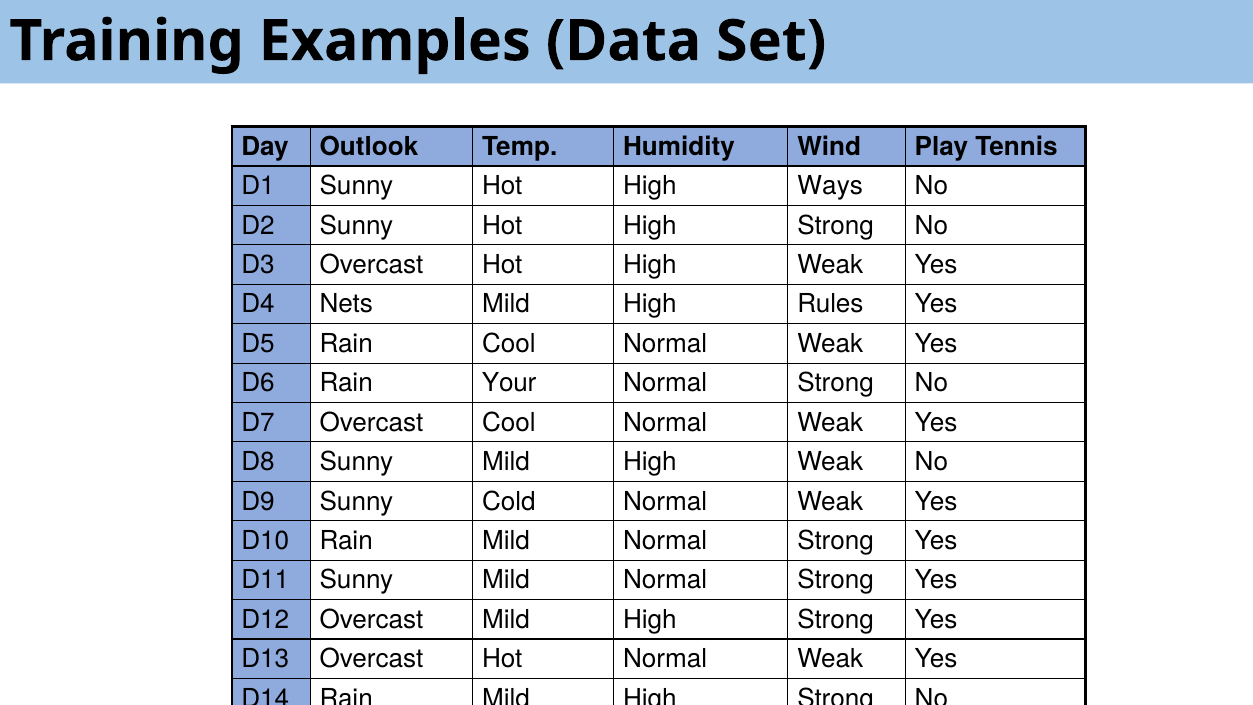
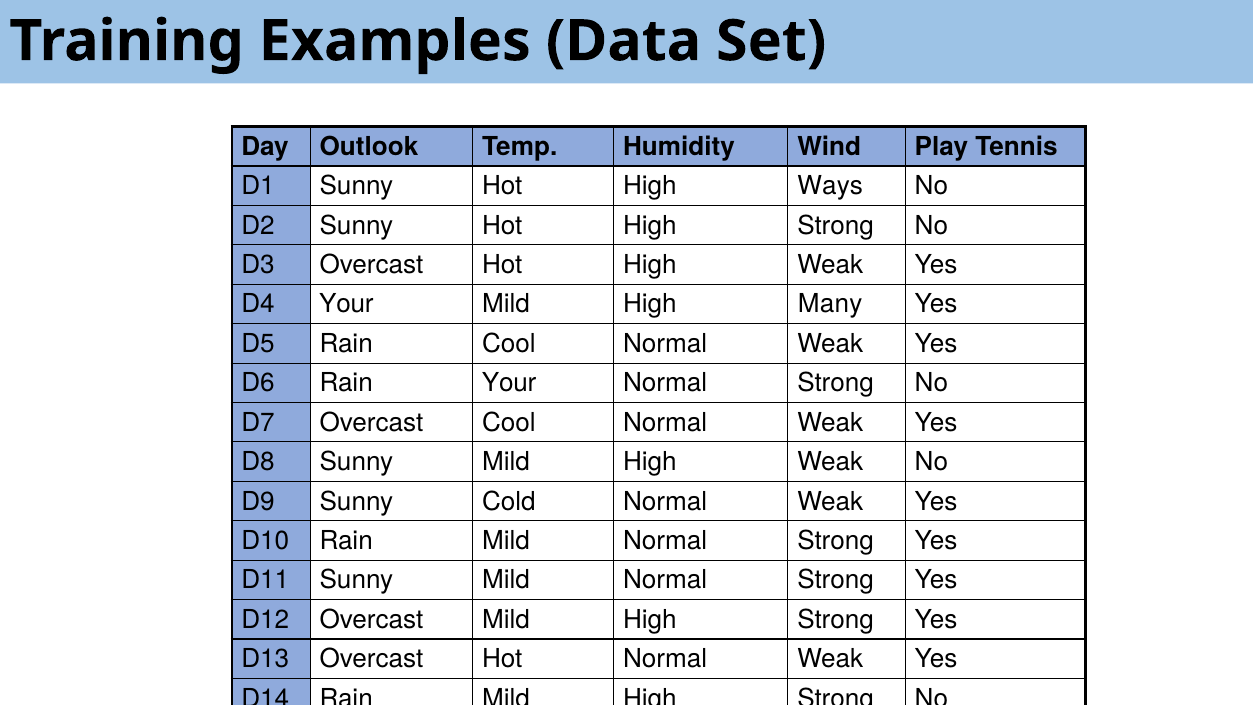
D4 Nets: Nets -> Your (346, 304)
Rules: Rules -> Many (830, 304)
